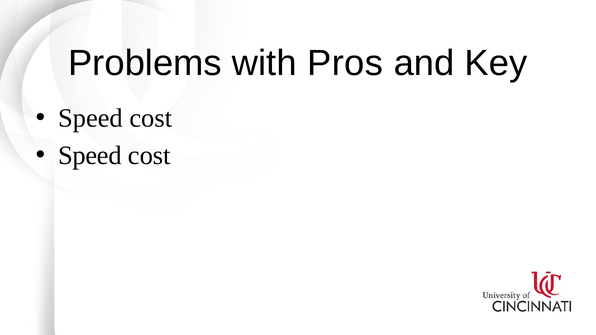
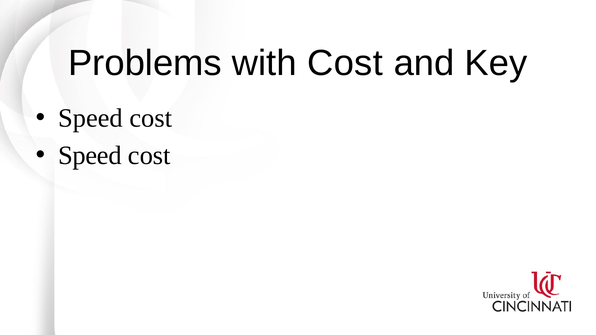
with Pros: Pros -> Cost (345, 63)
